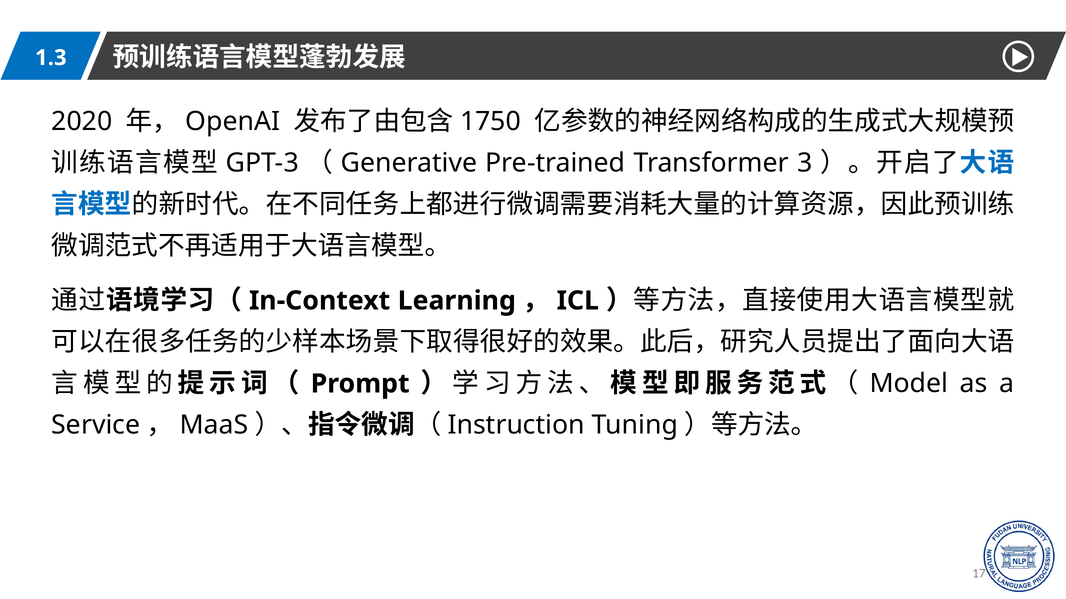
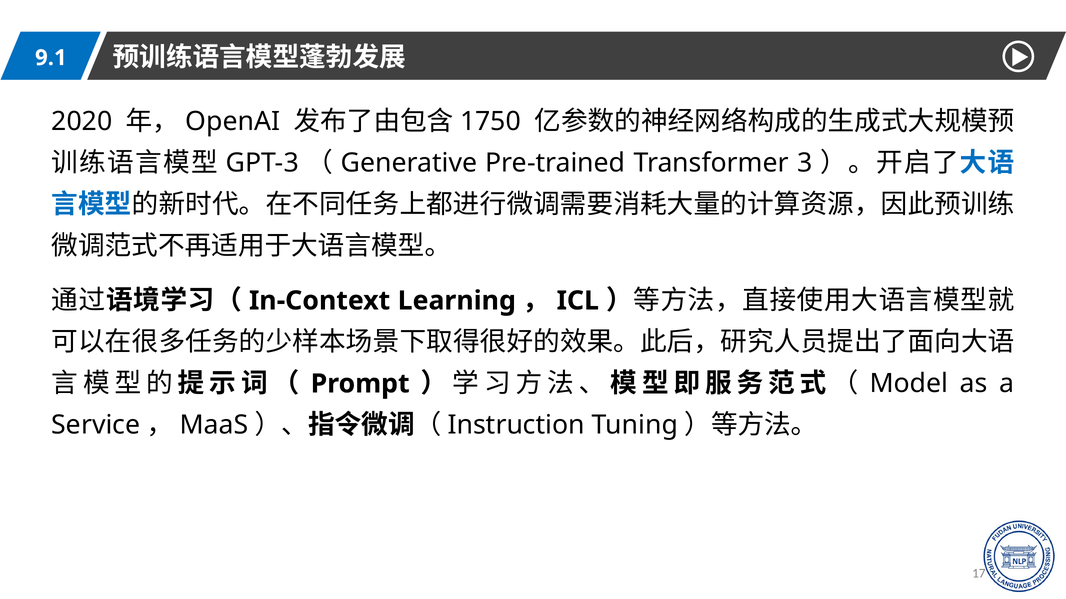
1.3: 1.3 -> 9.1 (51, 58)
